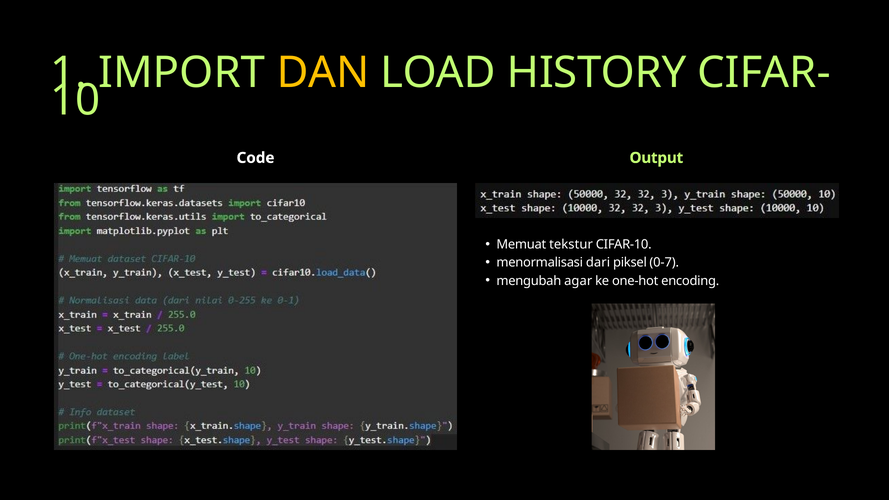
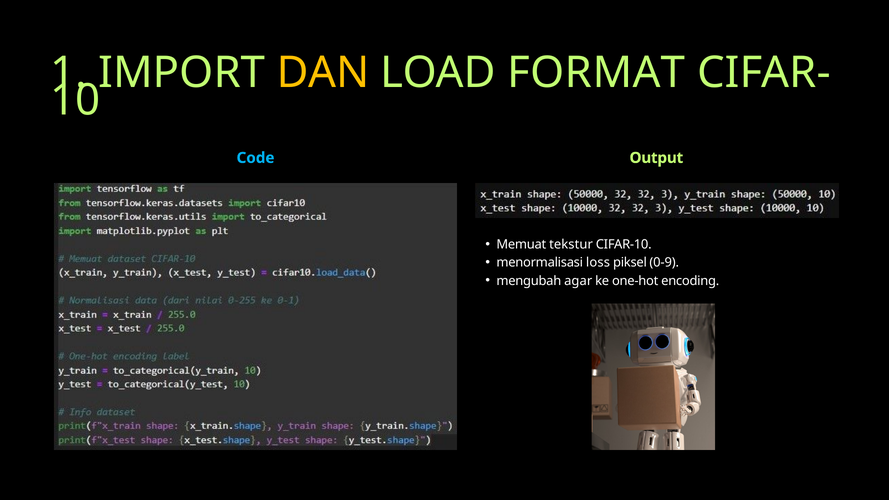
HISTORY: HISTORY -> FORMAT (596, 73)
Code colour: white -> light blue (256, 158)
dari: dari -> loss (598, 263)
0-7: 0-7 -> 0-9 (664, 263)
